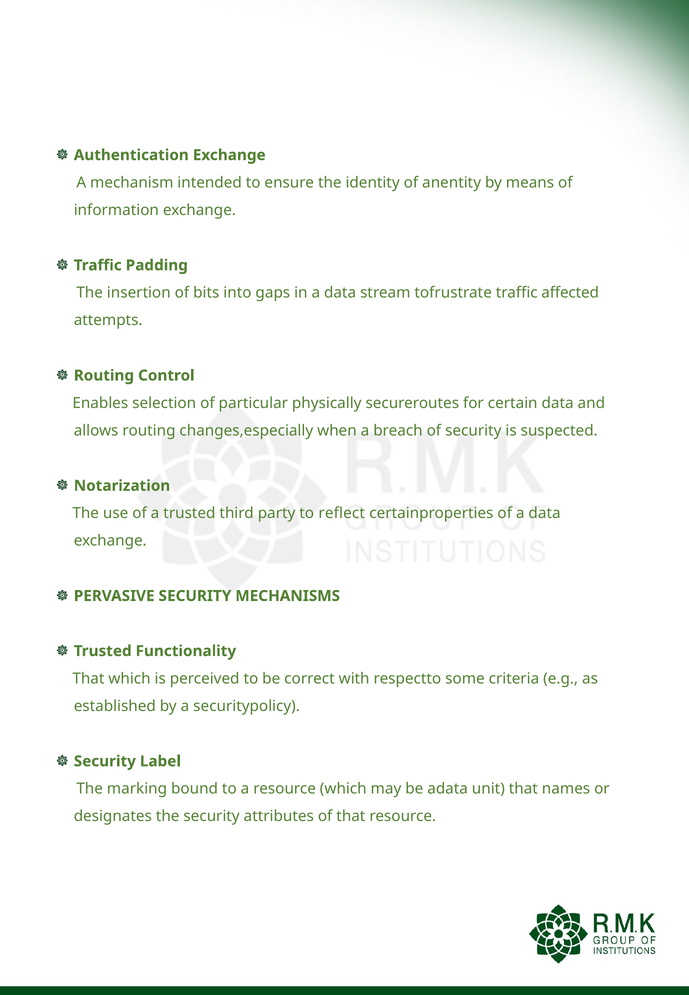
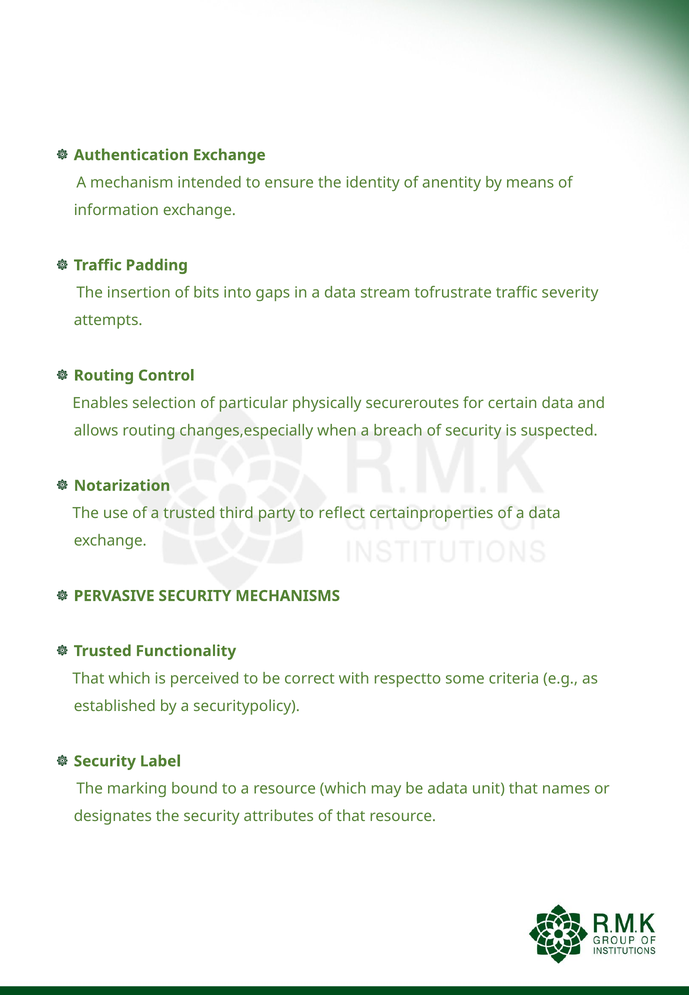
affected: affected -> severity (570, 293)
